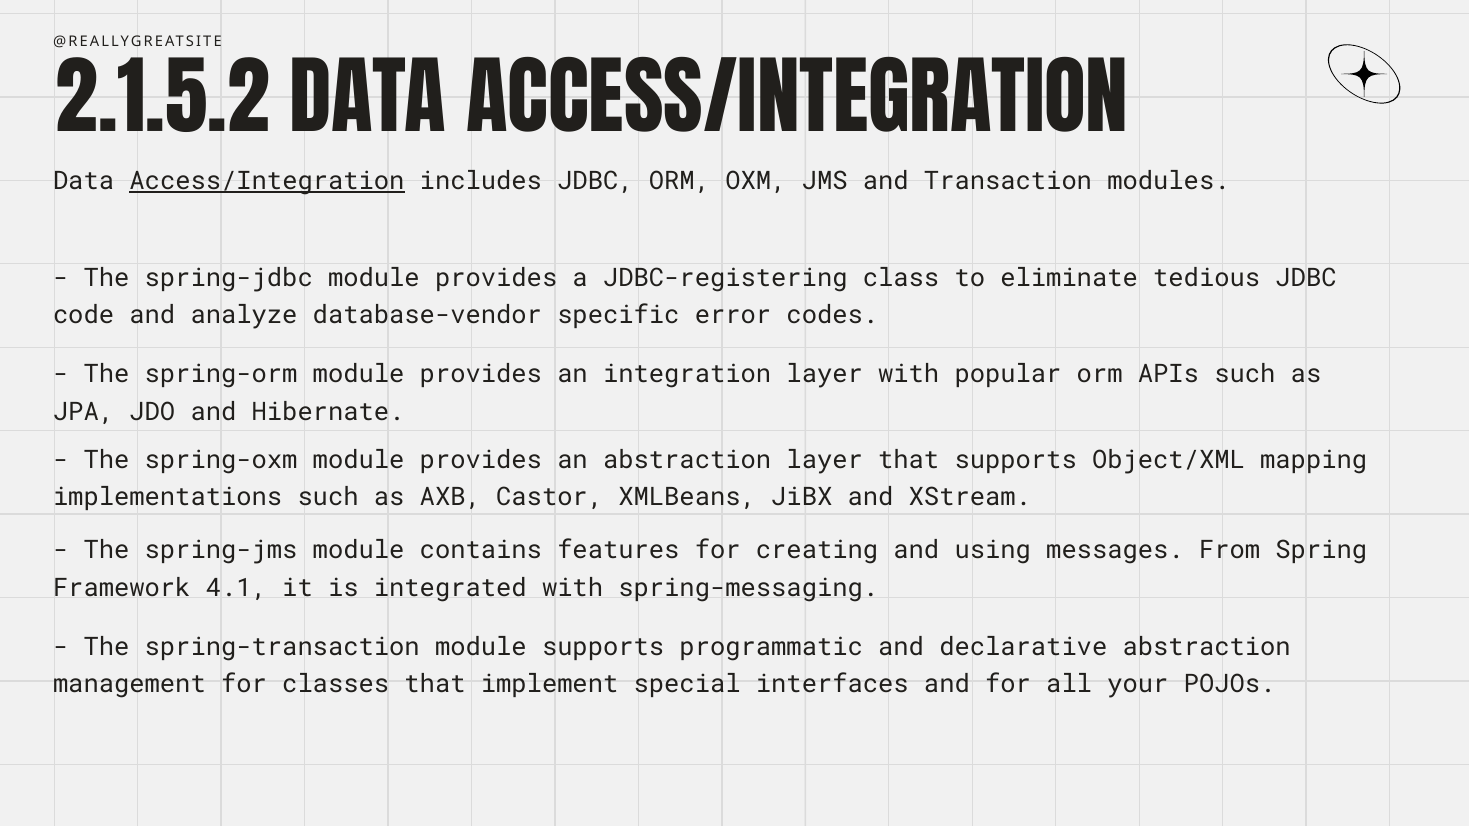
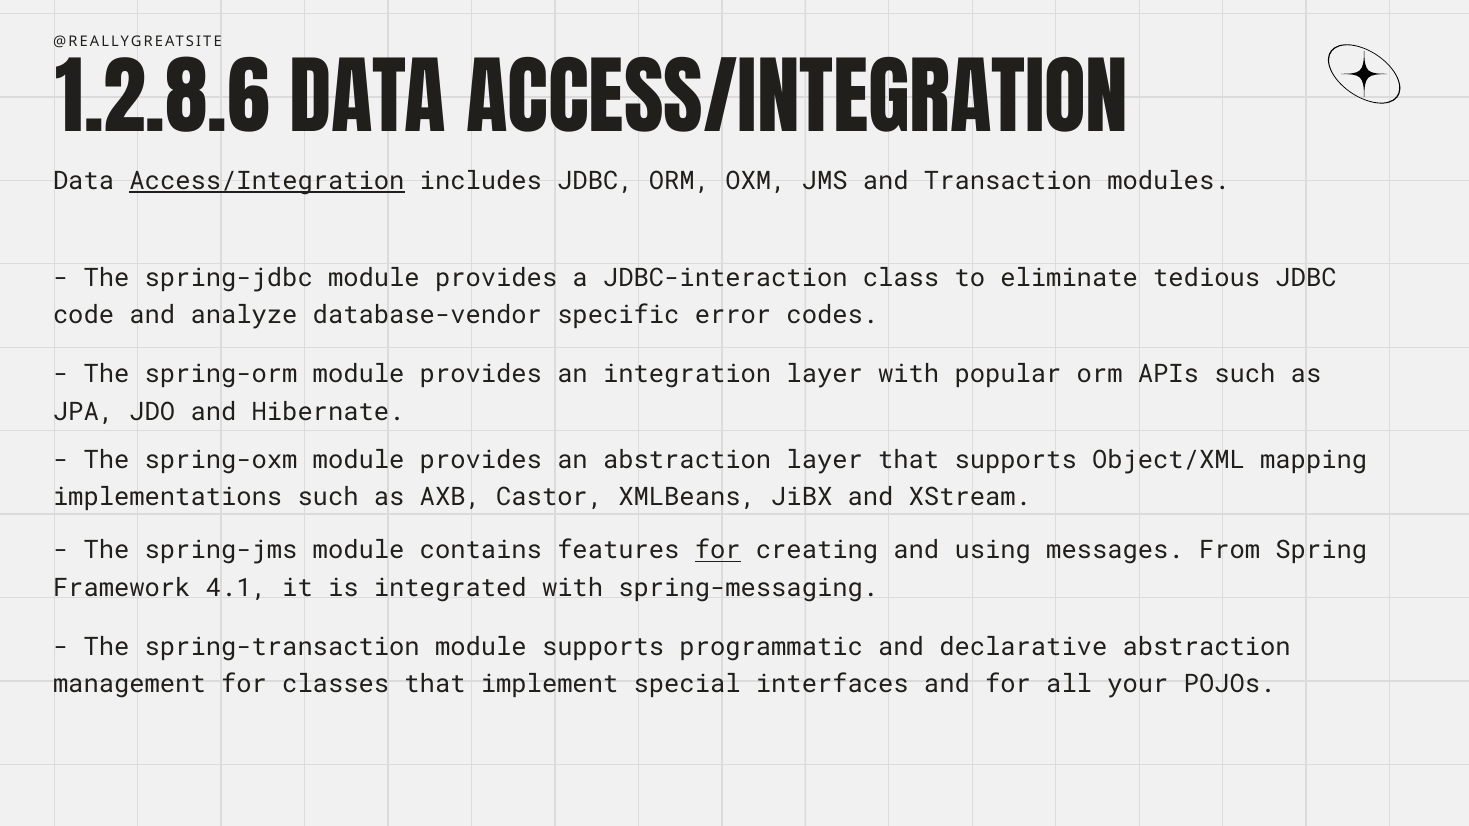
2.1.5.2: 2.1.5.2 -> 1.2.8.6 (163, 103)
JDBC-registering: JDBC-registering -> JDBC-interaction (725, 278)
for underline: none -> present (718, 551)
